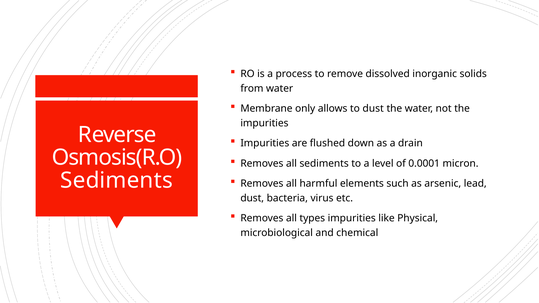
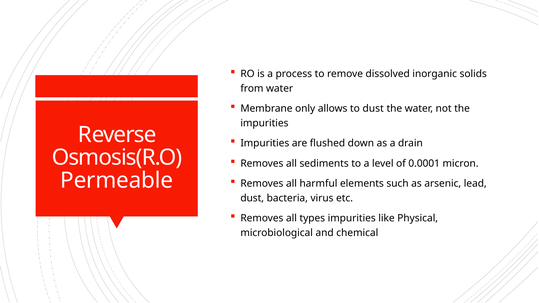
Sediments: Sediments -> Permeable (117, 181)
